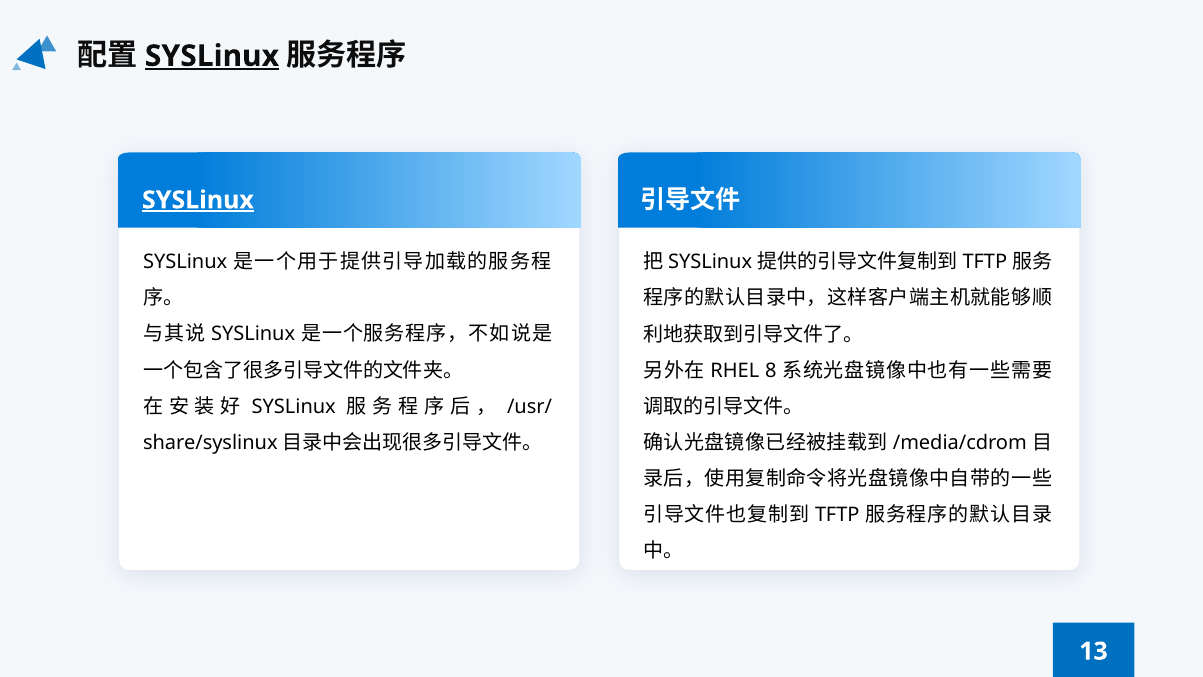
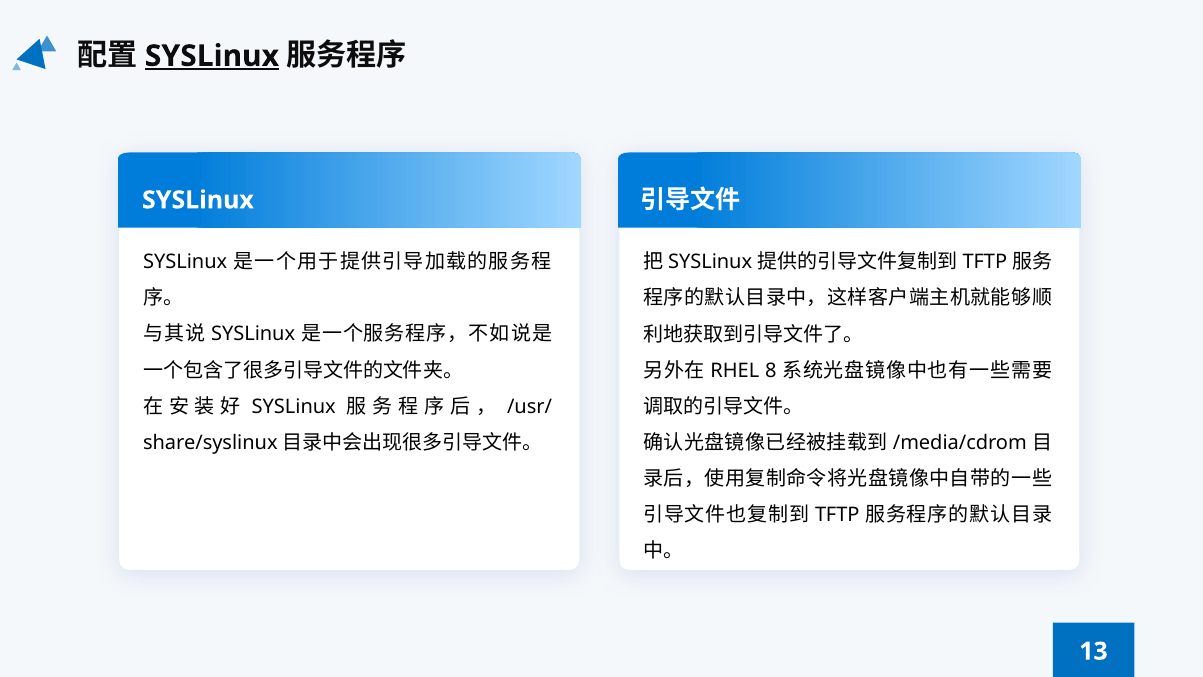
SYSLinux underline: present -> none (198, 200)
